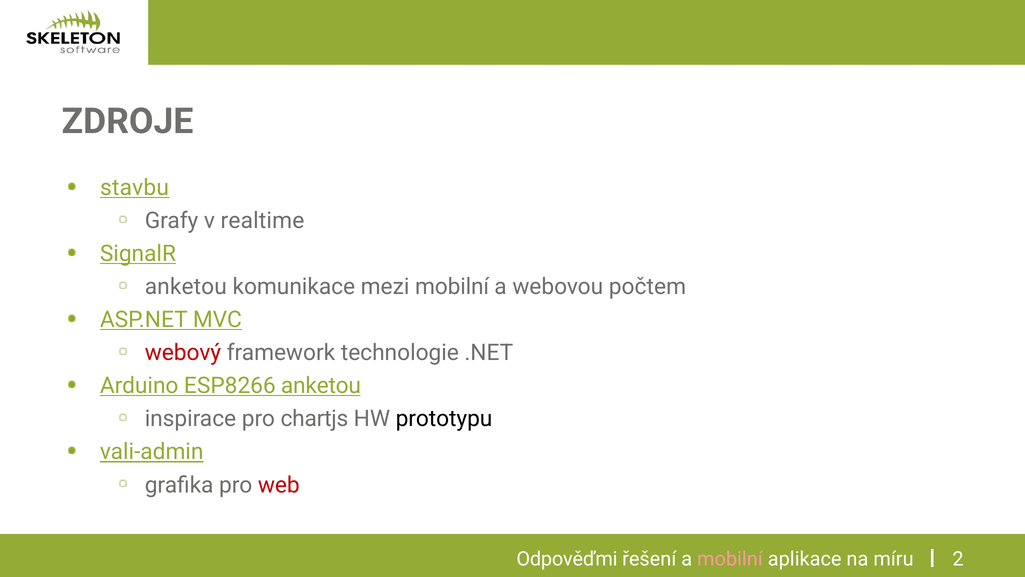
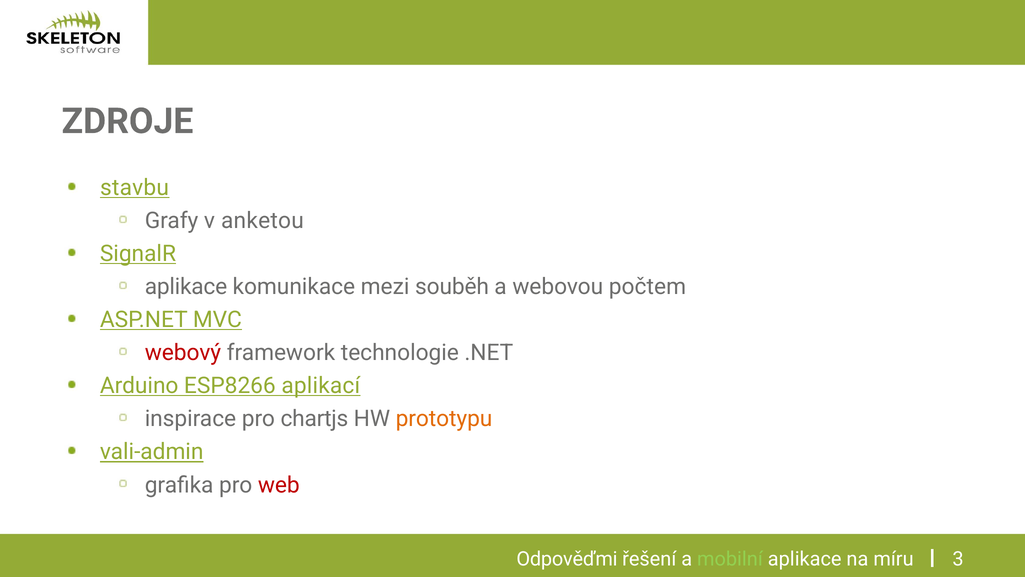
realtime: realtime -> anketou (262, 221)
anketou: anketou -> aplikace (186, 287)
mezi mobilní: mobilní -> souběh (452, 287)
ESP8266 anketou: anketou -> aplikací (321, 386)
prototypu colour: black -> orange (444, 419)
mobilní colour: pink -> light green (730, 559)
2: 2 -> 3 (958, 559)
